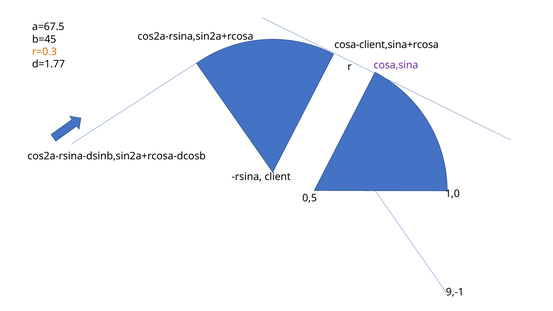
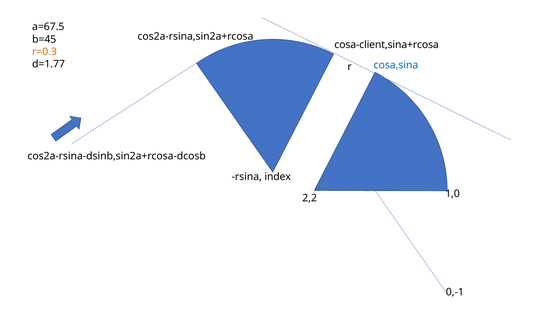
cosa,sina colour: purple -> blue (396, 65)
client: client -> index (278, 177)
0,5: 0,5 -> 2,2 (310, 198)
9,-1: 9,-1 -> 0,-1 (455, 292)
